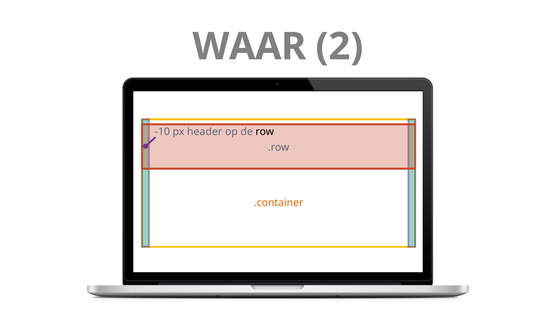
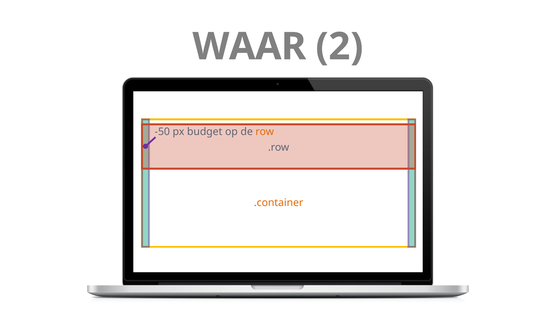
-10: -10 -> -50 (162, 131)
header: header -> budget (205, 131)
row colour: black -> orange (265, 131)
